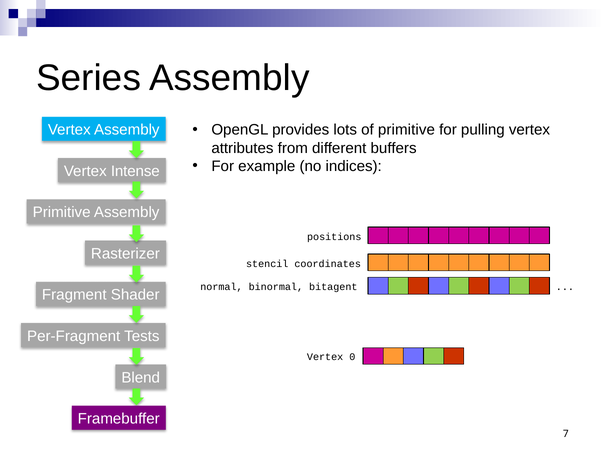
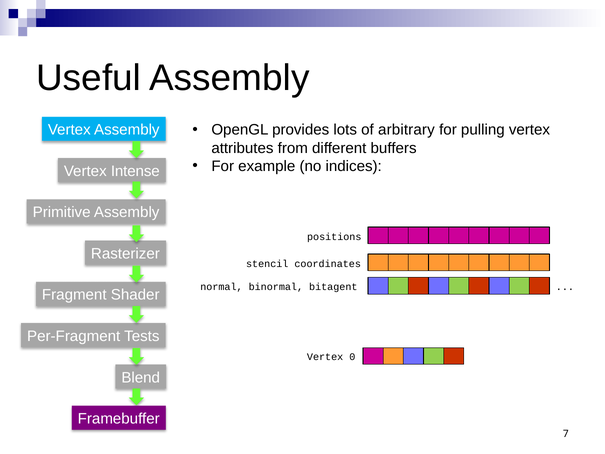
Series: Series -> Useful (89, 78)
of primitive: primitive -> arbitrary (406, 130)
